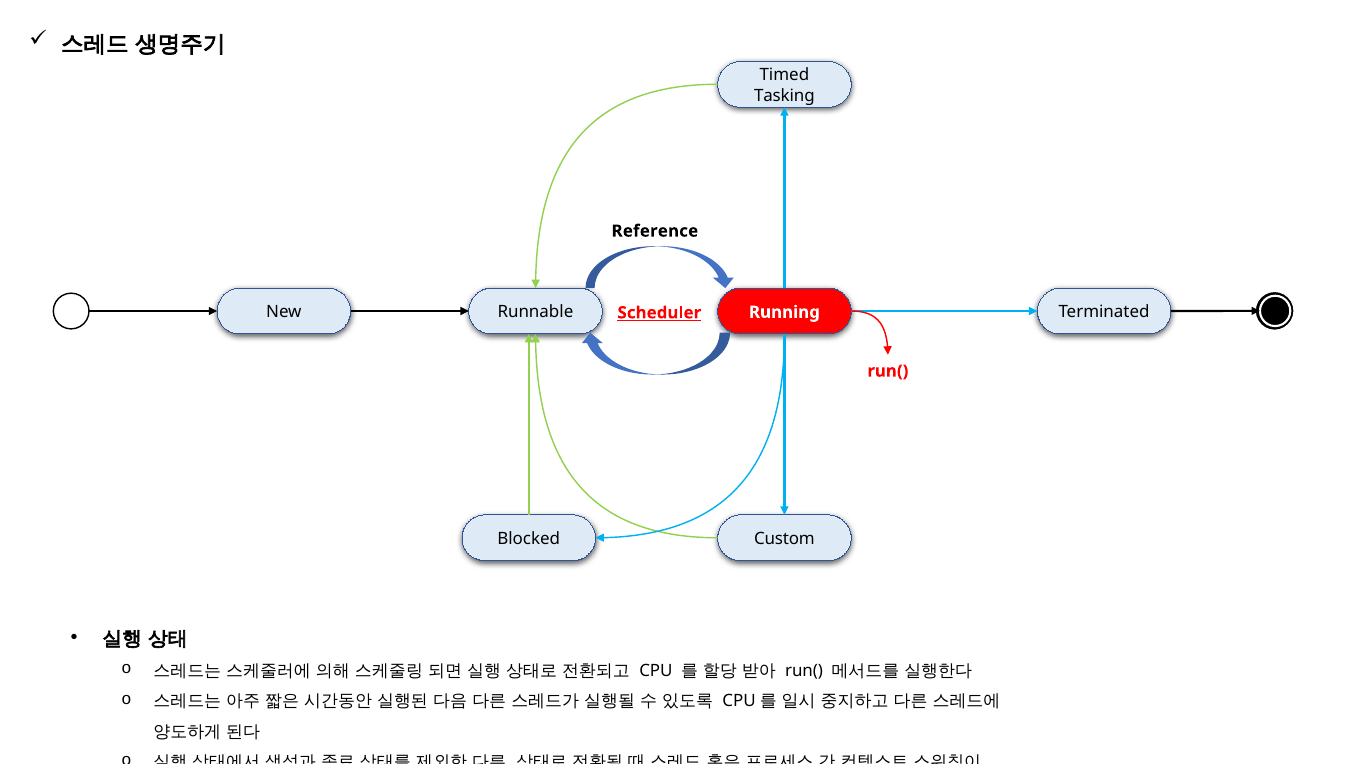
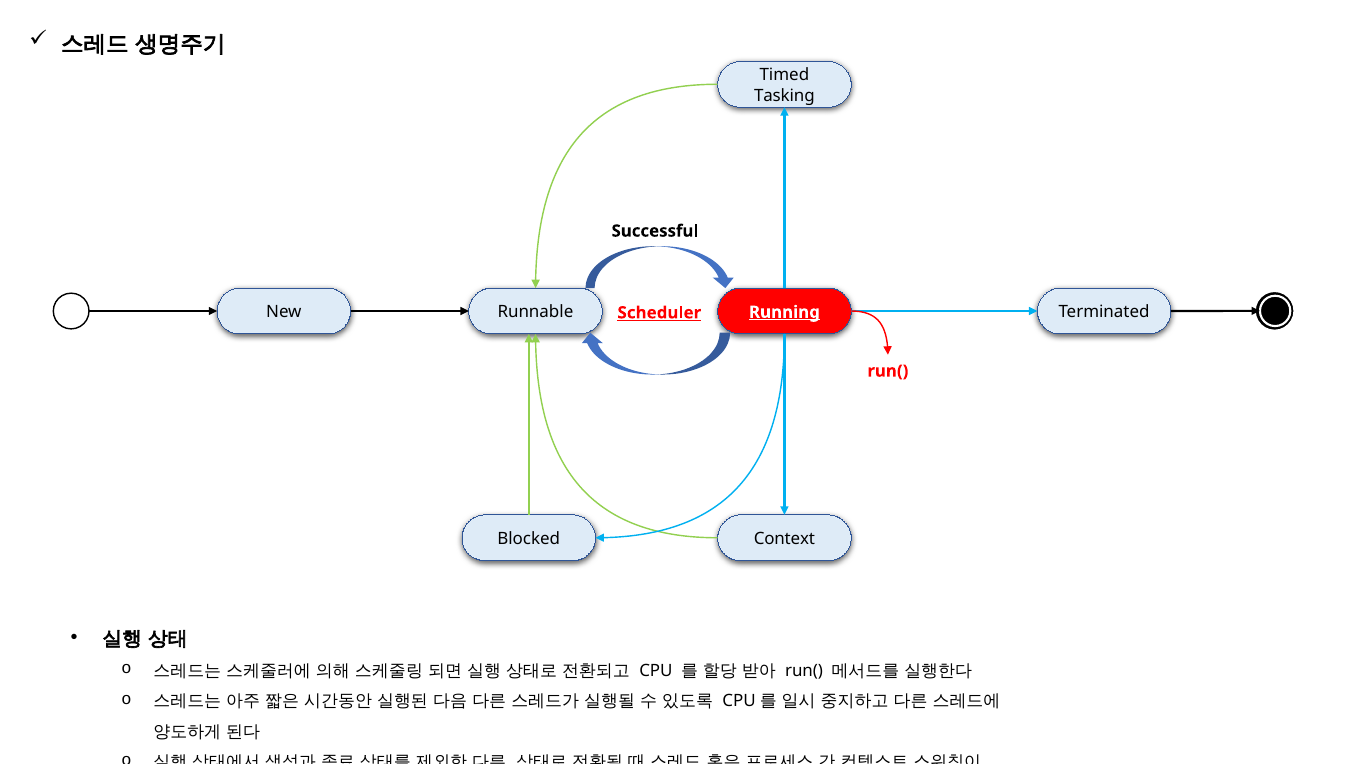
Reference: Reference -> Successful (655, 231)
Running underline: none -> present (784, 312)
Custom: Custom -> Context (784, 539)
